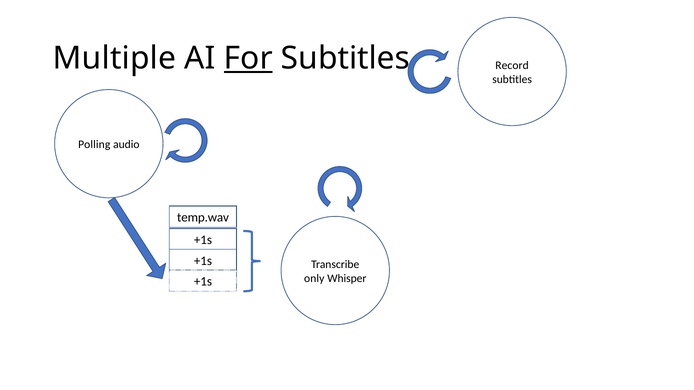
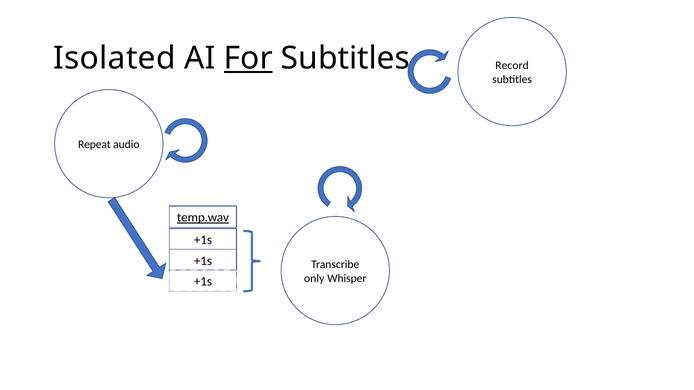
Multiple: Multiple -> Isolated (114, 58)
Polling: Polling -> Repeat (94, 145)
temp.wav underline: none -> present (203, 218)
